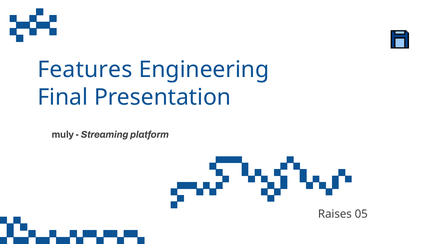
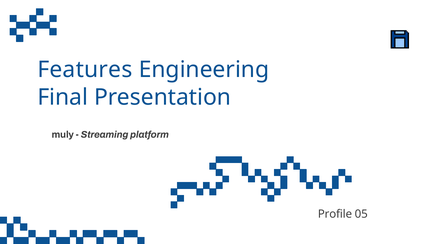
Raises: Raises -> Profile (335, 214)
